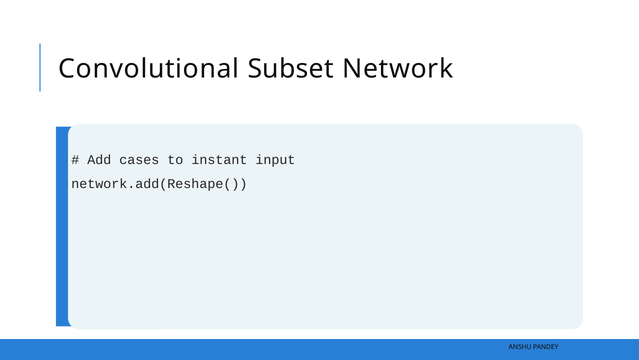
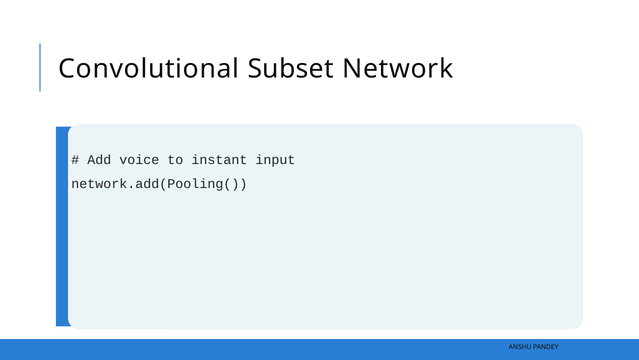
cases: cases -> voice (139, 160)
network.add(Reshape(: network.add(Reshape( -> network.add(Pooling( (159, 184)
